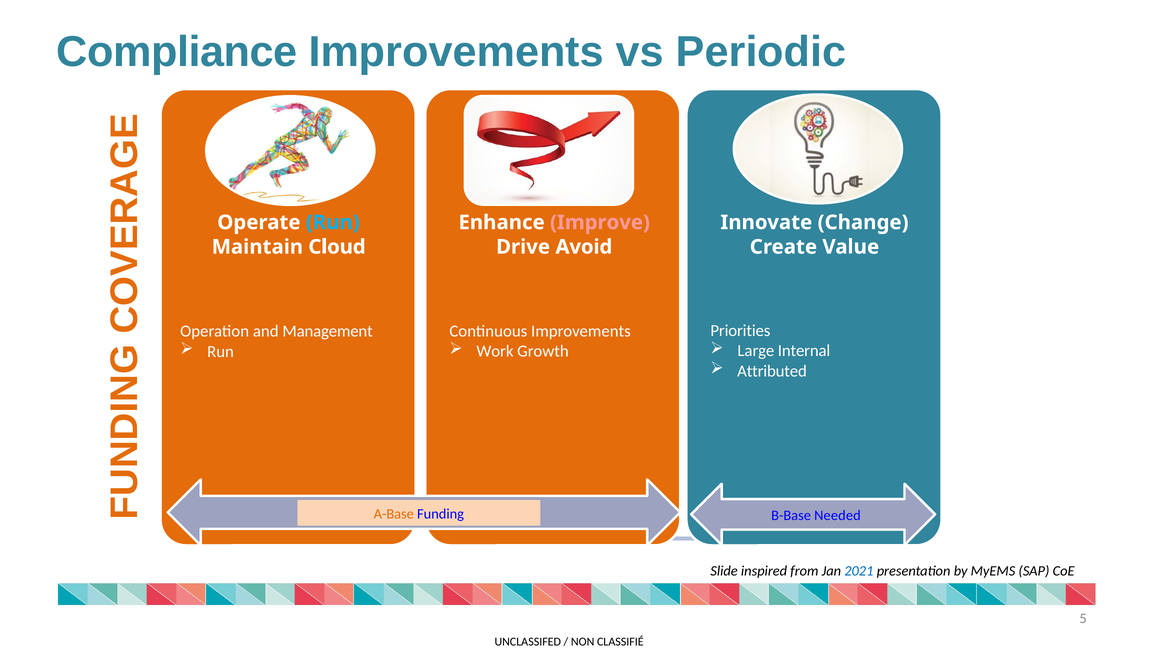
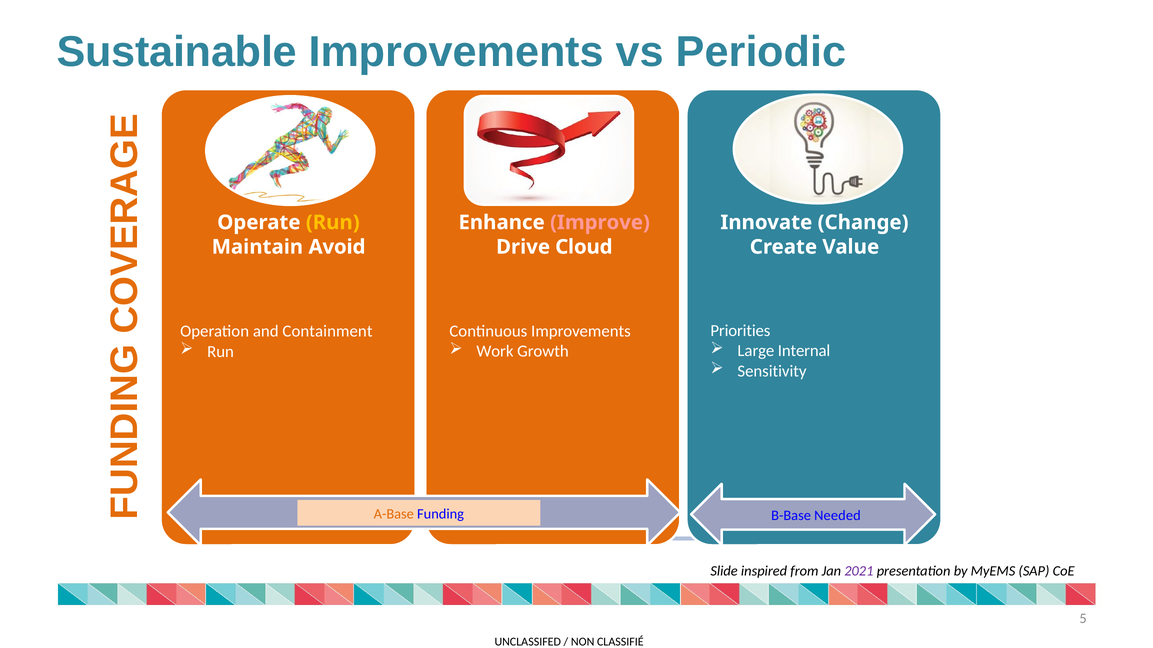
Compliance: Compliance -> Sustainable (177, 52)
Run colour: light blue -> yellow (333, 223)
Cloud: Cloud -> Avoid (337, 247)
Avoid: Avoid -> Cloud (584, 247)
Management: Management -> Containment (327, 332)
Attributed: Attributed -> Sensitivity (772, 371)
2021 colour: blue -> purple (859, 572)
